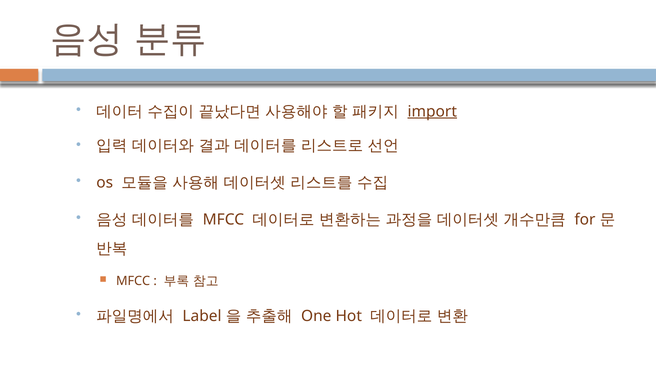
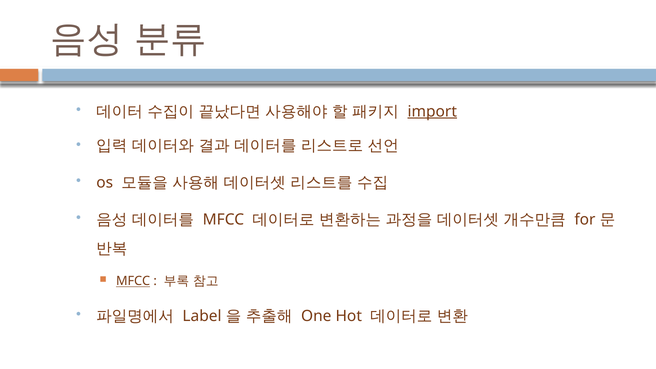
MFCC underline: none -> present (133, 281)
